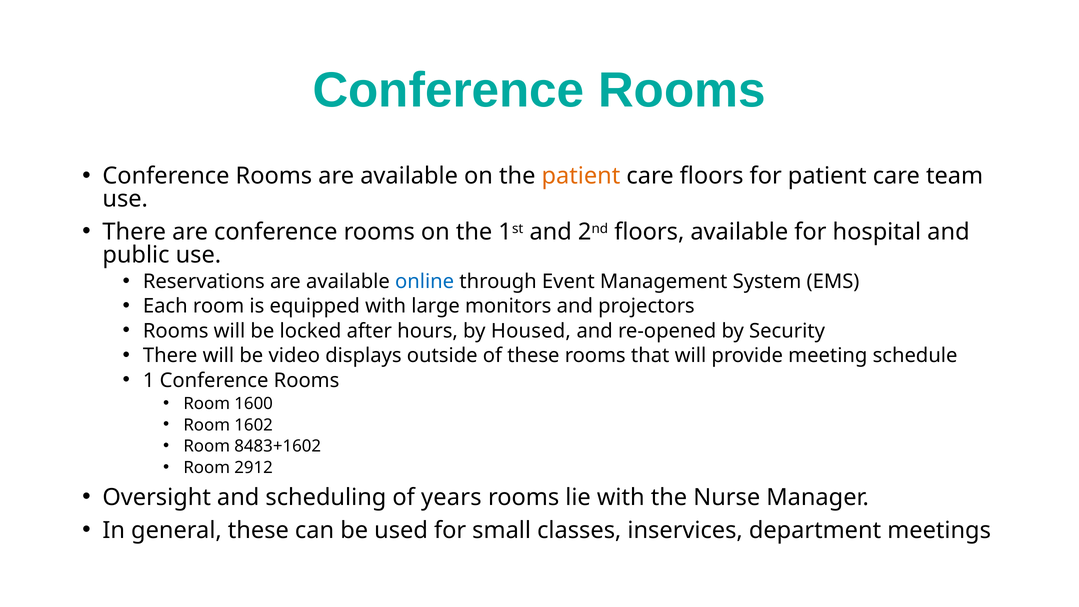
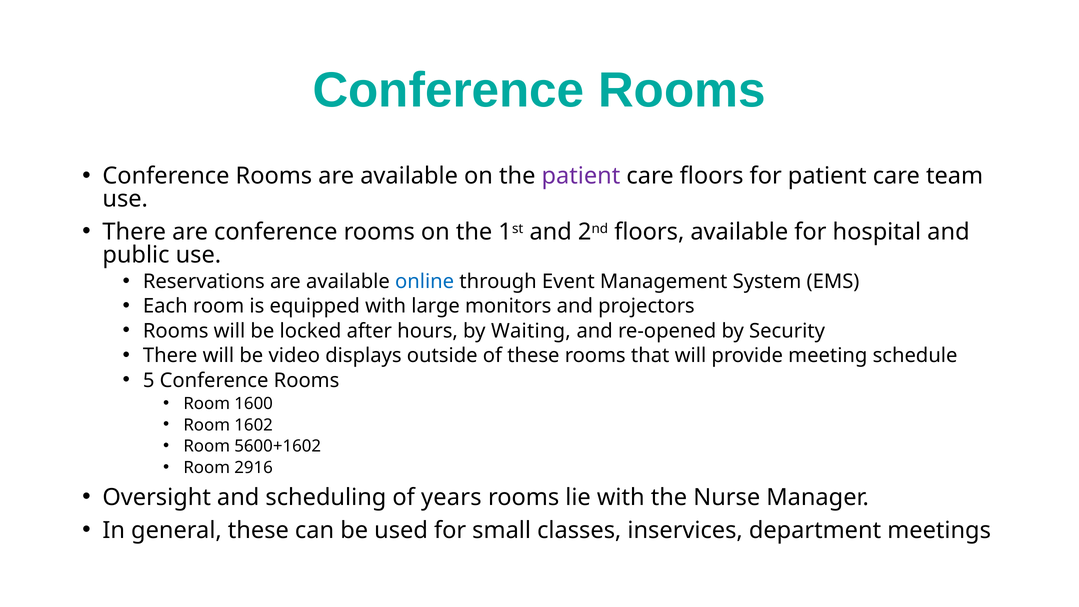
patient colour: orange -> purple (581, 176)
Housed: Housed -> Waiting (531, 331)
1: 1 -> 5 (149, 380)
8483+1602: 8483+1602 -> 5600+1602 (278, 446)
2912: 2912 -> 2916 (254, 468)
